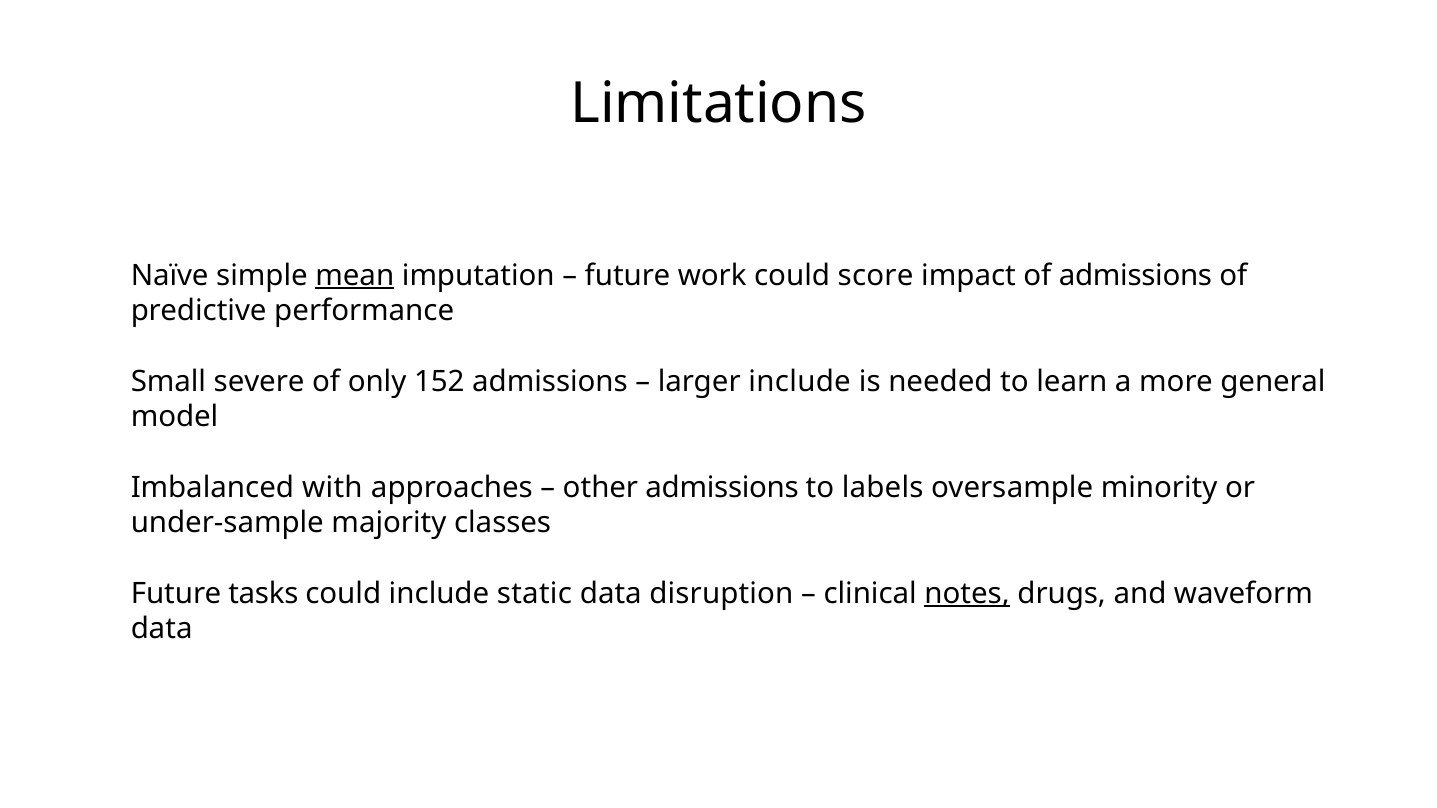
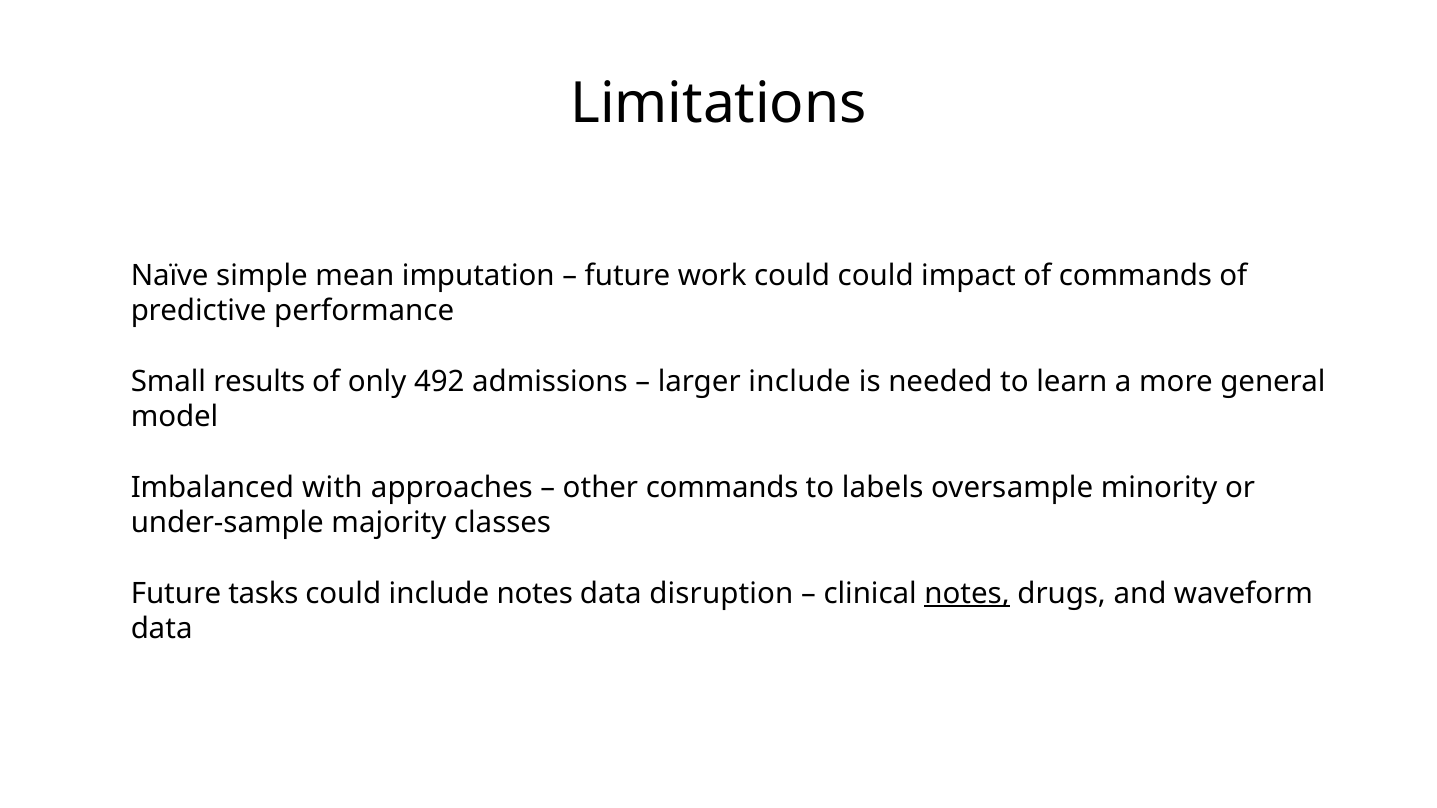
mean underline: present -> none (355, 275)
could score: score -> could (876, 275)
of admissions: admissions -> commands (1135, 275)
severe: severe -> results (259, 382)
152: 152 -> 492 (439, 382)
other admissions: admissions -> commands (722, 488)
include static: static -> notes (535, 594)
